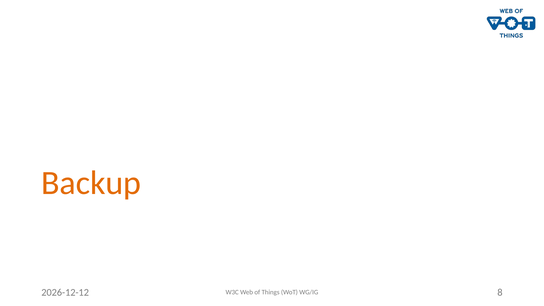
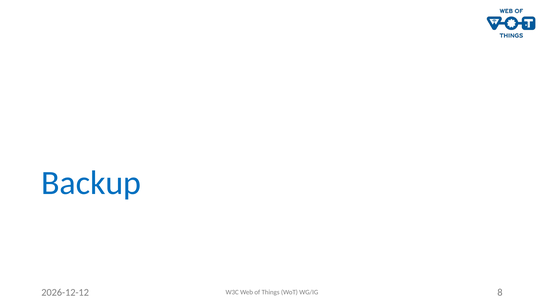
Backup colour: orange -> blue (91, 183)
